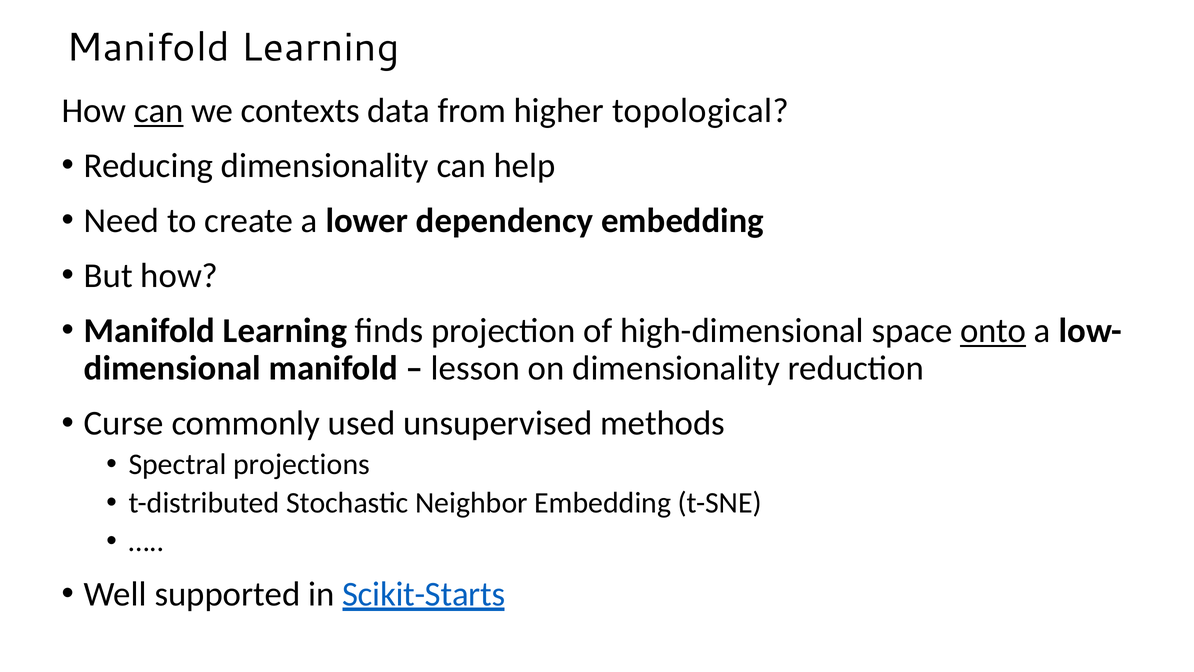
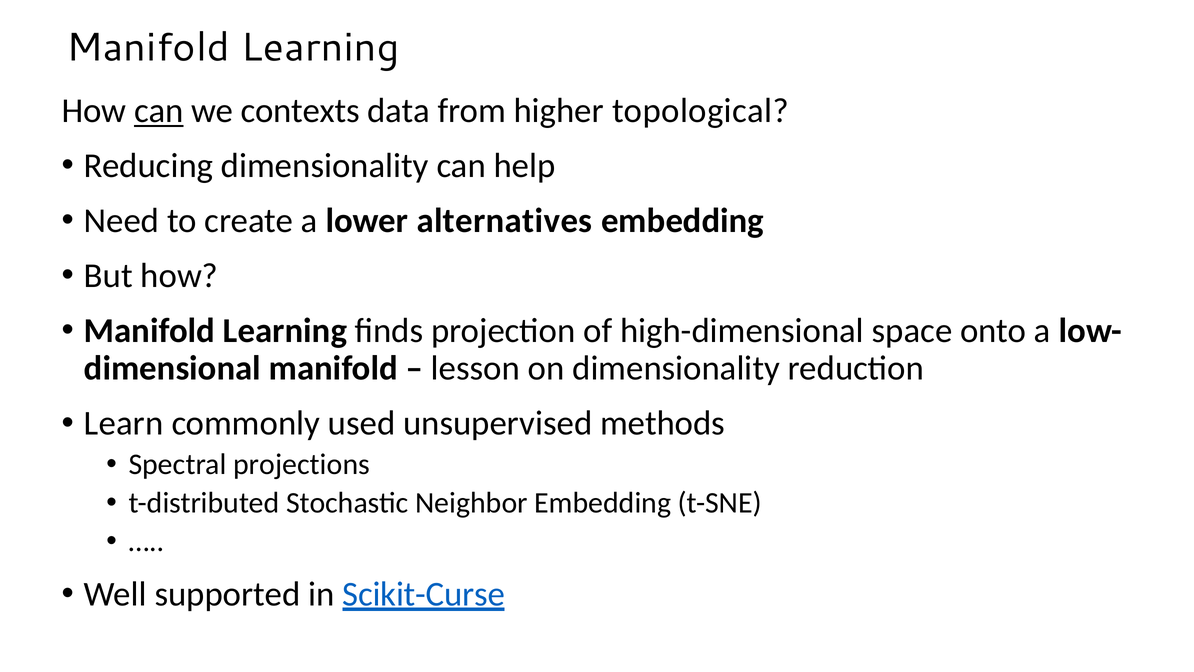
dependency: dependency -> alternatives (504, 221)
onto underline: present -> none (993, 331)
Curse: Curse -> Learn (124, 423)
Scikit-Starts: Scikit-Starts -> Scikit-Curse (424, 594)
